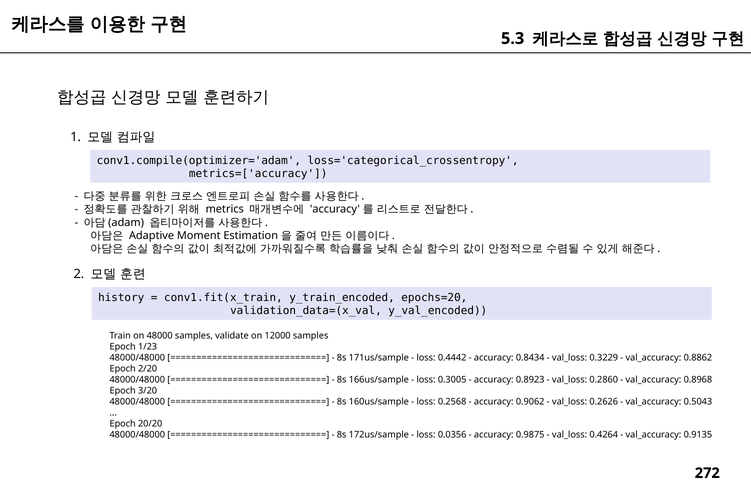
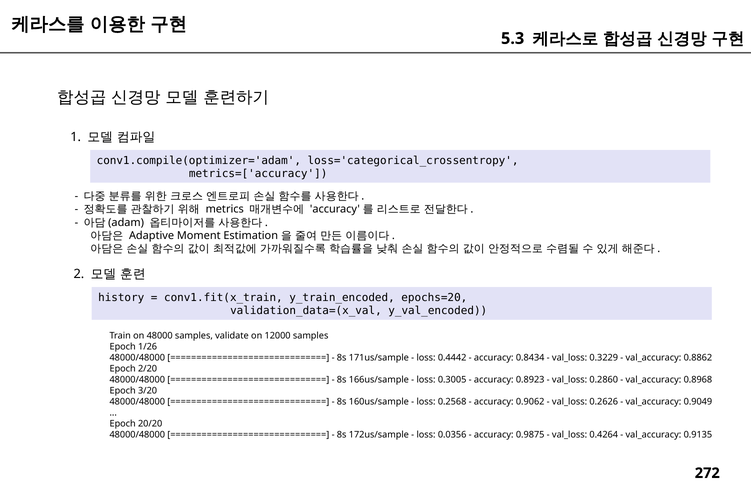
1/23: 1/23 -> 1/26 (148, 347)
0.5043: 0.5043 -> 0.9049 (698, 402)
